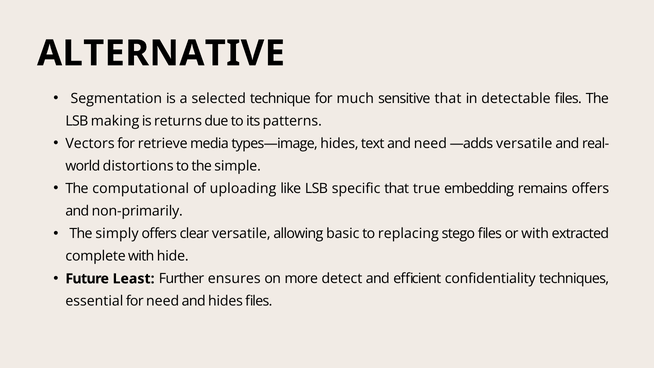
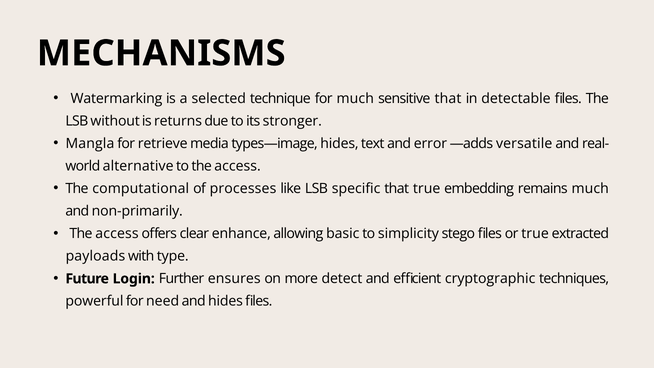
ALTERNATIVE: ALTERNATIVE -> MECHANISMS (161, 53)
Segmentation: Segmentation -> Watermarking (116, 98)
making: making -> without (115, 121)
patterns: patterns -> stronger (292, 121)
Vectors: Vectors -> Mangla (90, 144)
and need: need -> error (430, 144)
distortions: distortions -> alternative (138, 166)
to the simple: simple -> access (238, 166)
uploading: uploading -> processes (243, 189)
remains offers: offers -> much (590, 189)
simply: simply -> access (117, 234)
clear versatile: versatile -> enhance (241, 234)
replacing: replacing -> simplicity (408, 234)
or with: with -> true (535, 234)
complete: complete -> payloads (95, 256)
hide: hide -> type (173, 256)
Least: Least -> Login (134, 279)
confidentiality: confidentiality -> cryptographic (490, 279)
essential: essential -> powerful (94, 301)
